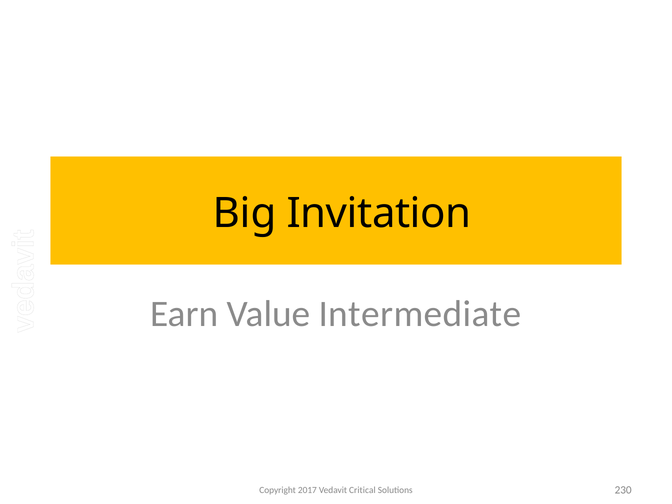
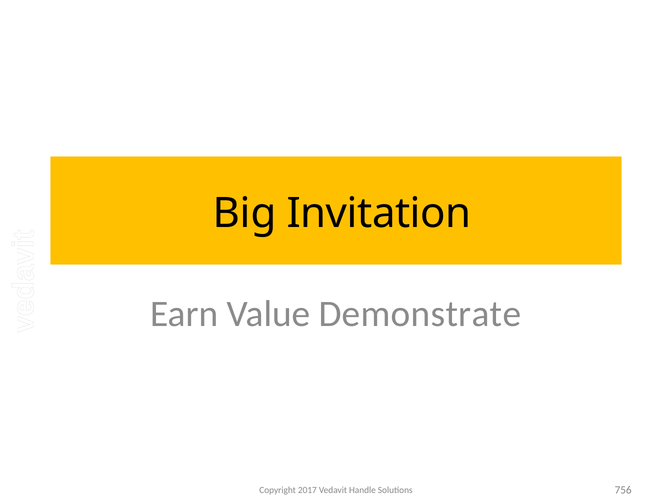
Intermediate: Intermediate -> Demonstrate (420, 314)
Critical: Critical -> Handle (362, 490)
230: 230 -> 756 (623, 490)
